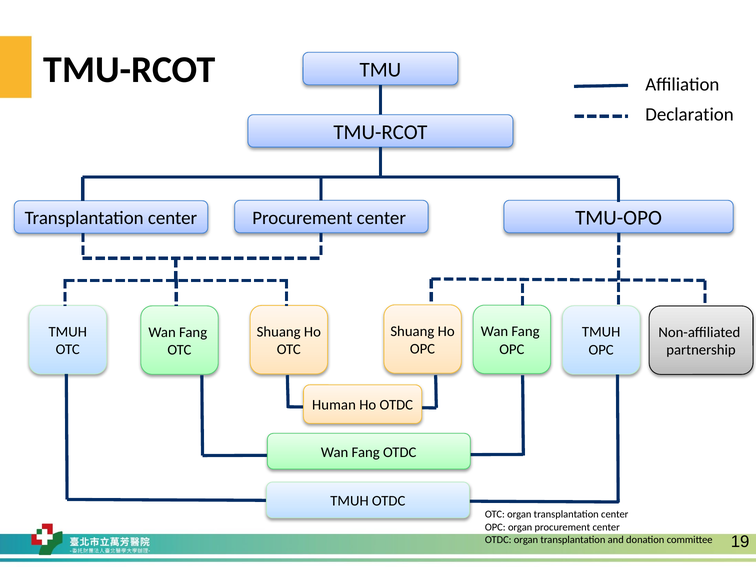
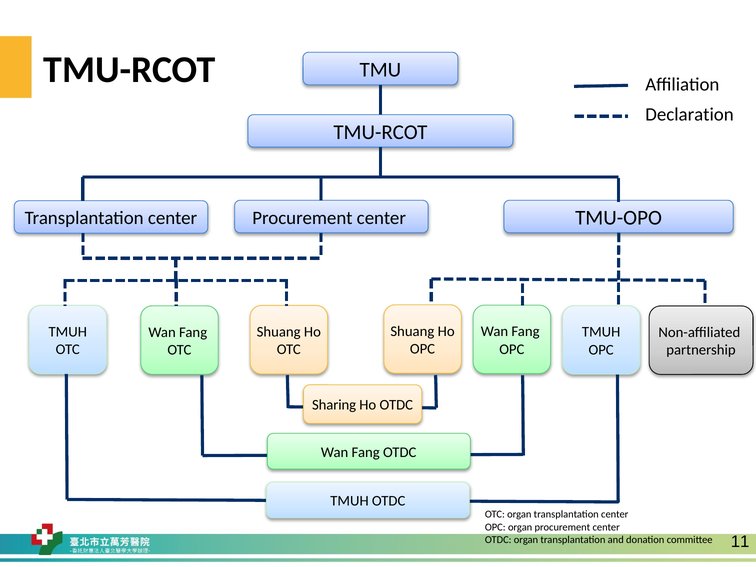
Human: Human -> Sharing (334, 405)
19: 19 -> 11 (740, 542)
